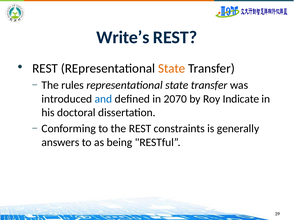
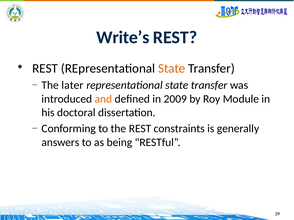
rules: rules -> later (73, 85)
and colour: blue -> orange (103, 99)
2070: 2070 -> 2009 (175, 99)
Indicate: Indicate -> Module (241, 99)
